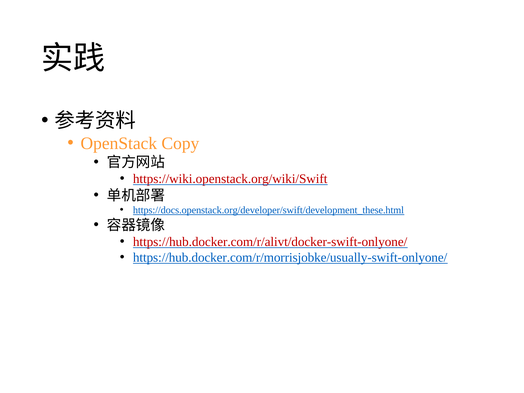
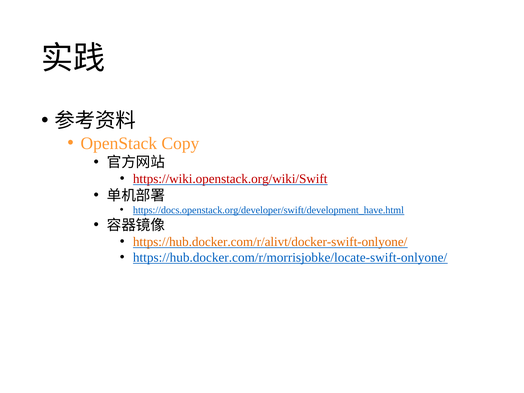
https://docs.openstack.org/developer/swift/development_these.html: https://docs.openstack.org/developer/swift/development_these.html -> https://docs.openstack.org/developer/swift/development_have.html (268, 210)
https://hub.docker.com/r/alivt/docker-swift-onlyone/ colour: red -> orange (270, 242)
https://hub.docker.com/r/morrisjobke/usually-swift-onlyone/: https://hub.docker.com/r/morrisjobke/usually-swift-onlyone/ -> https://hub.docker.com/r/morrisjobke/locate-swift-onlyone/ (290, 258)
